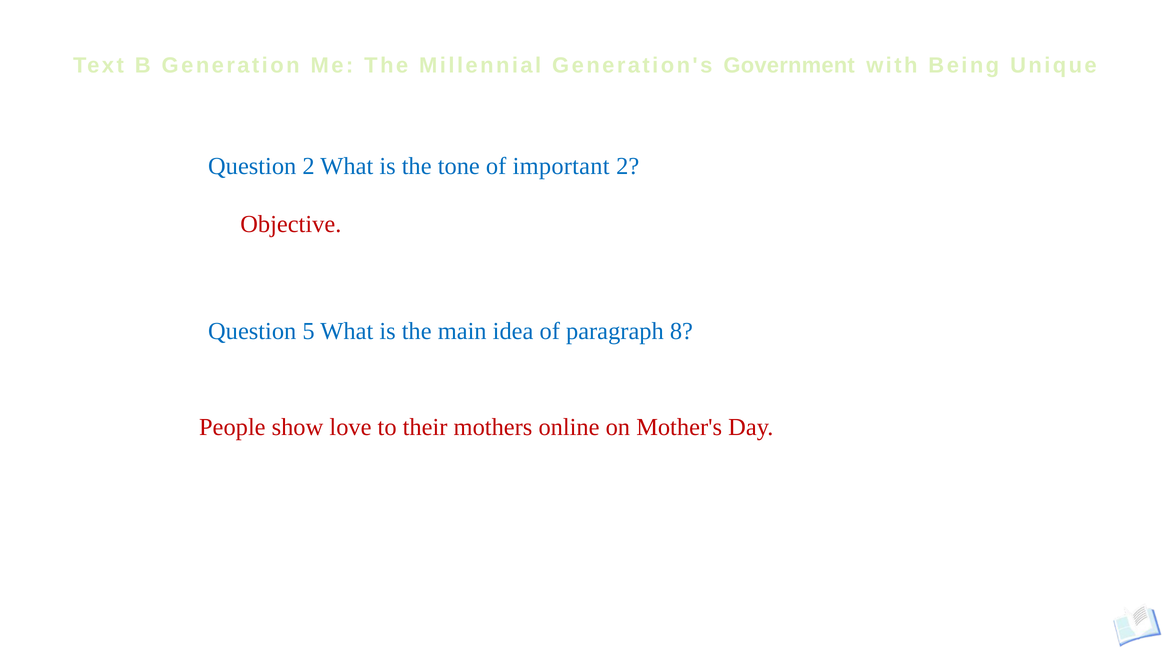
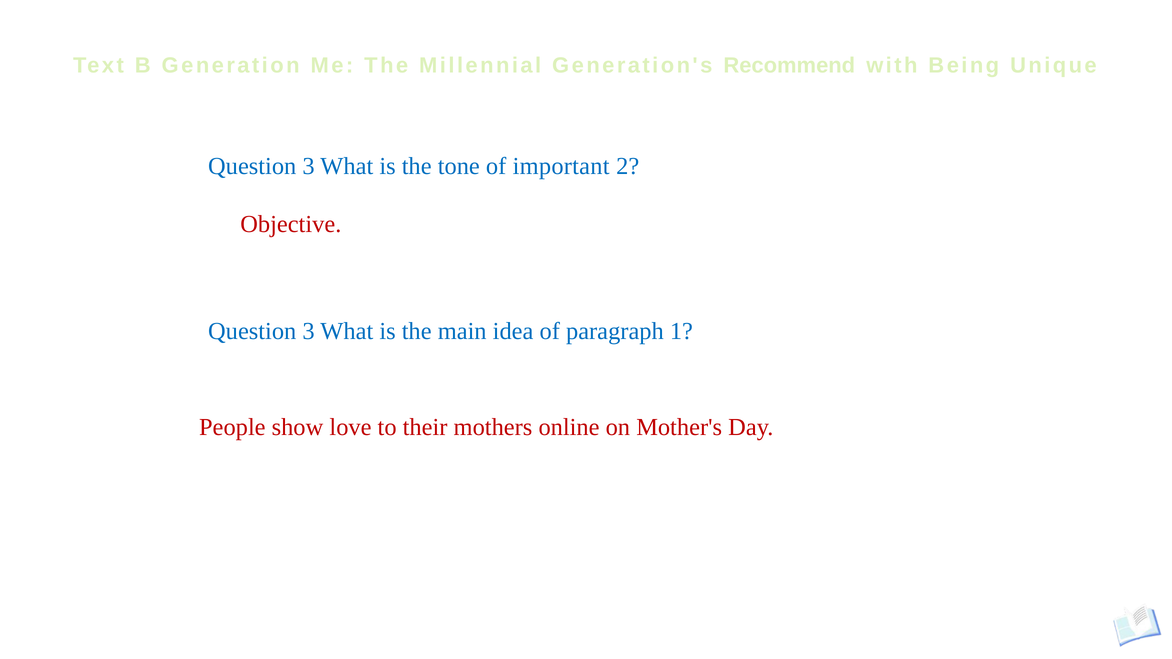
Government: Government -> Recommend (789, 65)
2: 2 -> 3 (309, 166)
5: 5 -> 3 (309, 331)
8: 8 -> 1 (681, 331)
